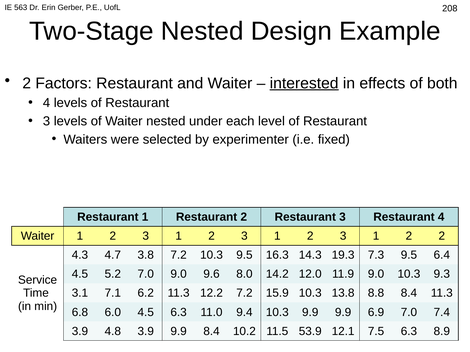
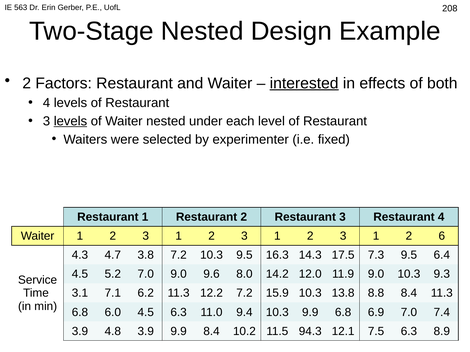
levels underline: none -> present (70, 121)
2 2: 2 -> 6 (442, 236)
19.3: 19.3 -> 17.5 (343, 255)
9.9 9.9: 9.9 -> 6.8 (343, 313)
53.9: 53.9 -> 94.3 (310, 332)
